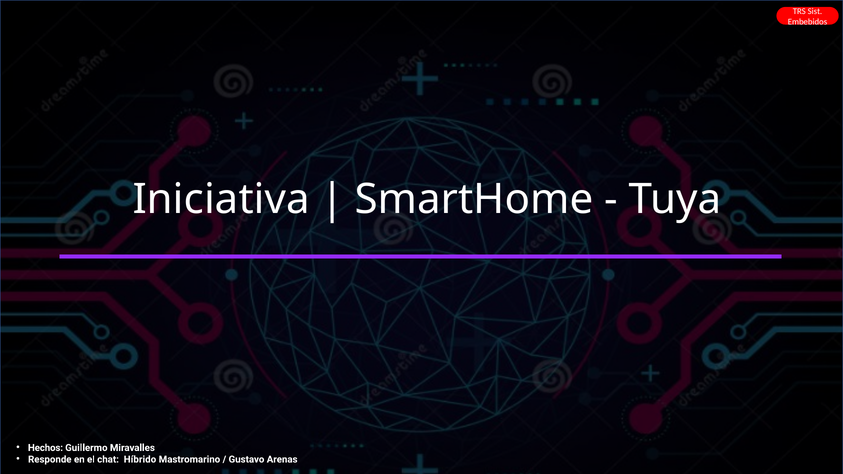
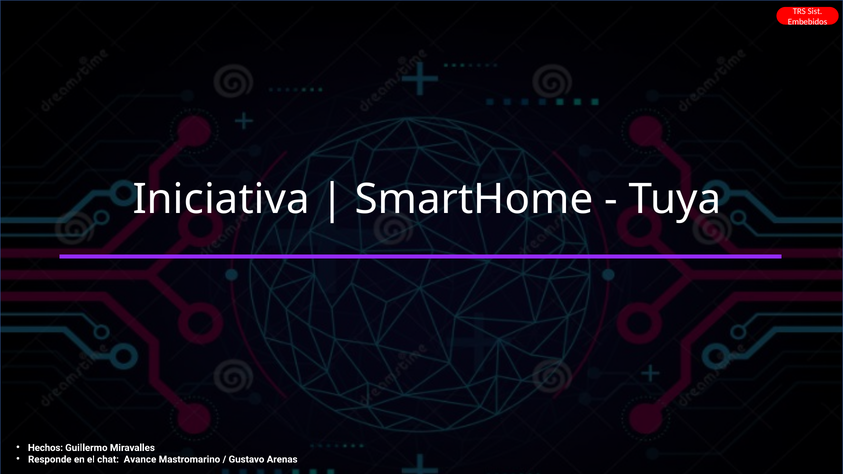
Híbrido: Híbrido -> Avance (140, 460)
